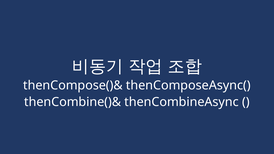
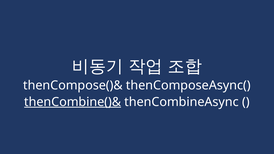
thenCombine()& underline: none -> present (73, 102)
